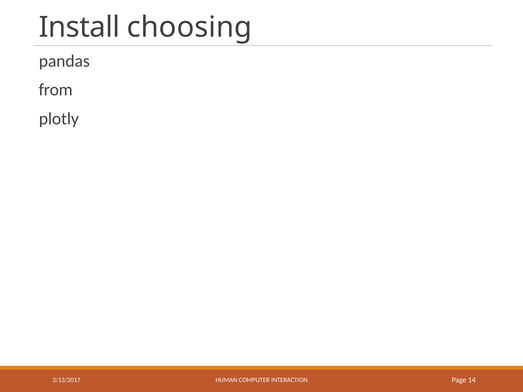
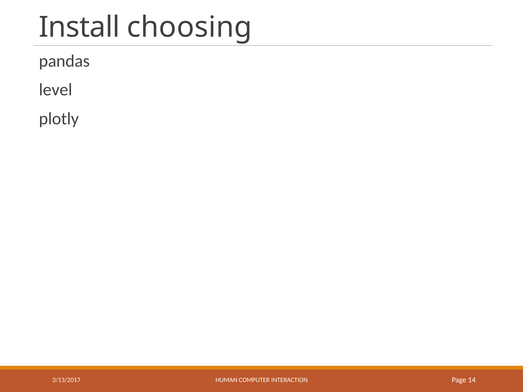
from: from -> level (56, 90)
